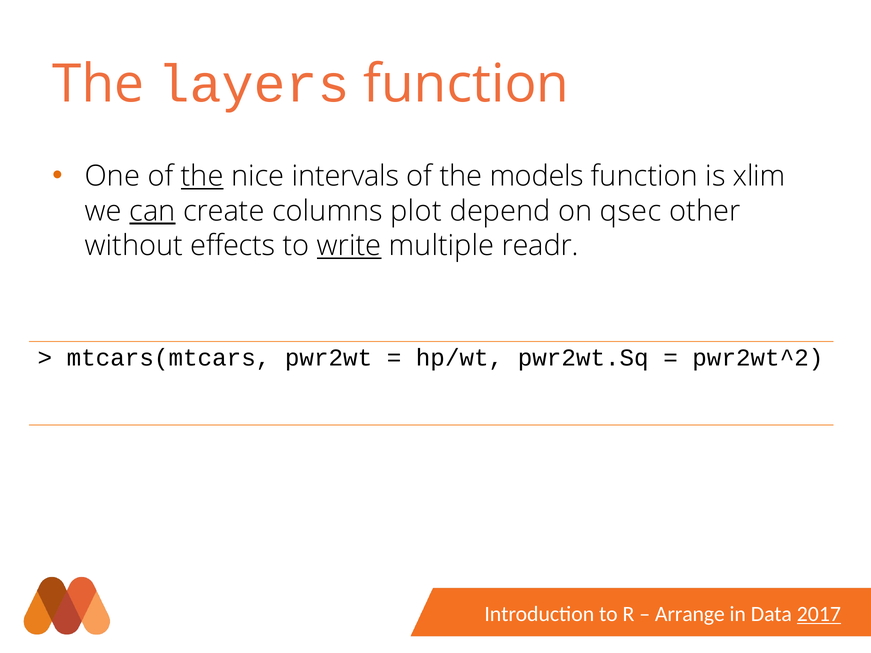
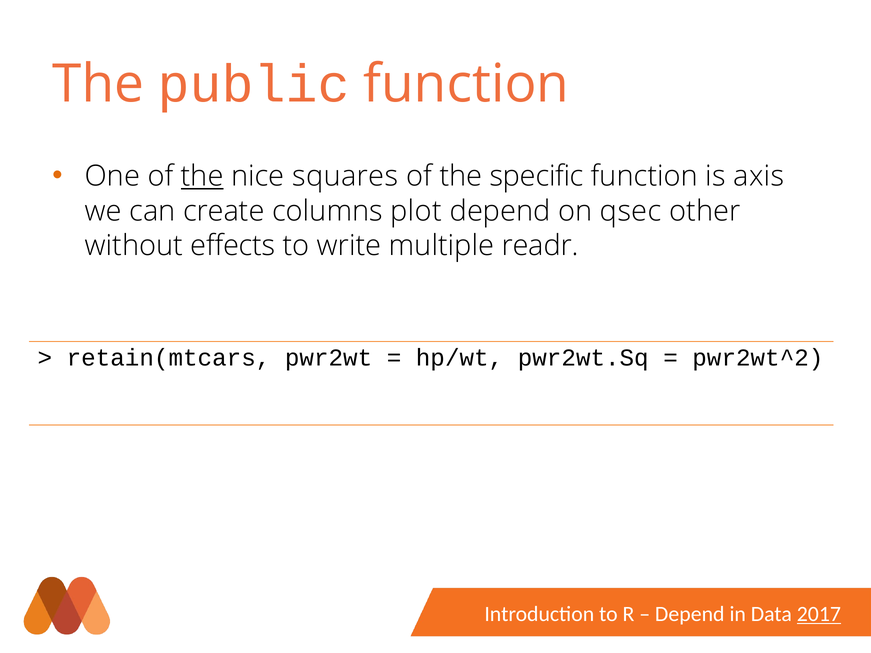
layers: layers -> public (254, 84)
intervals: intervals -> squares (345, 176)
models: models -> specific (537, 176)
xlim: xlim -> axis (759, 176)
can underline: present -> none (152, 211)
write underline: present -> none (349, 246)
mtcars(mtcars: mtcars(mtcars -> retain(mtcars (168, 358)
Arrange: Arrange -> Depend (690, 614)
